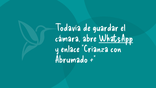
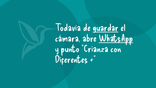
guardar underline: none -> present (106, 28)
enlace: enlace -> punto (70, 49)
Abrumado: Abrumado -> Diferentes (71, 59)
